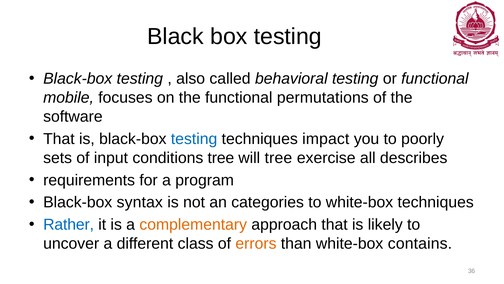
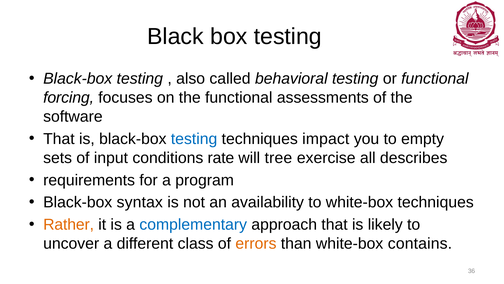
mobile: mobile -> forcing (69, 98)
permutations: permutations -> assessments (323, 98)
poorly: poorly -> empty (423, 139)
conditions tree: tree -> rate (221, 158)
categories: categories -> availability (268, 202)
Rather colour: blue -> orange (69, 224)
complementary colour: orange -> blue (193, 224)
